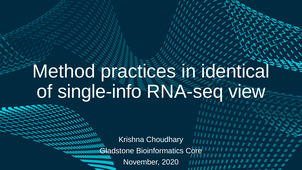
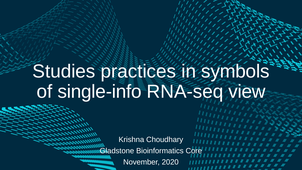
Method: Method -> Studies (64, 71)
identical: identical -> symbols (235, 71)
